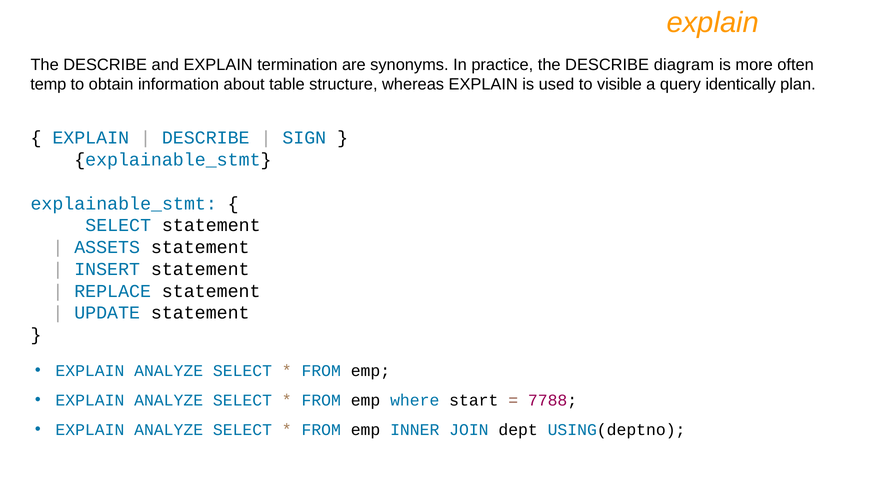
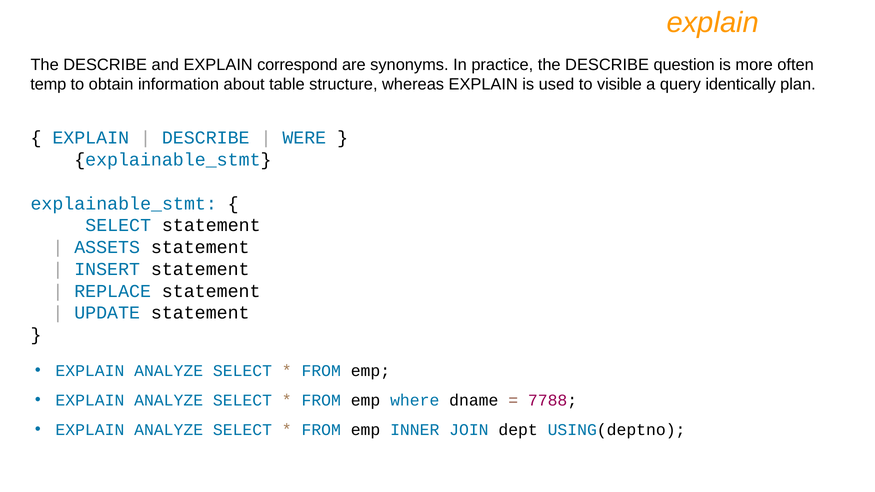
termination: termination -> correspond (297, 65)
diagram: diagram -> question (684, 65)
SIGN: SIGN -> WERE (304, 138)
start: start -> dname (474, 400)
